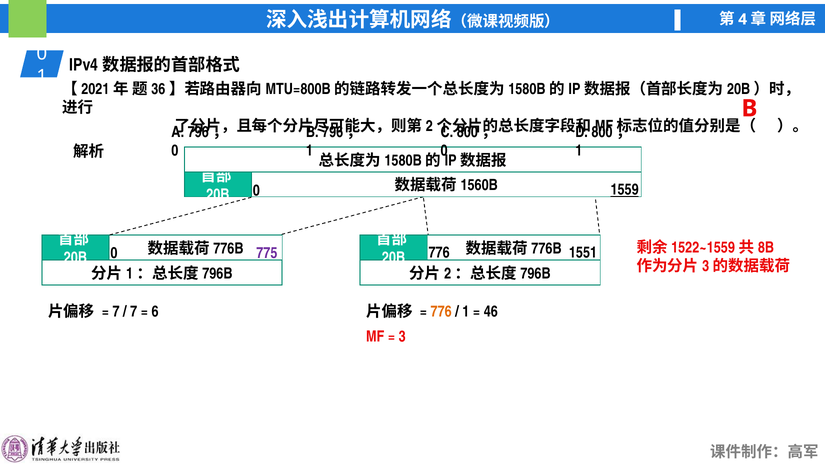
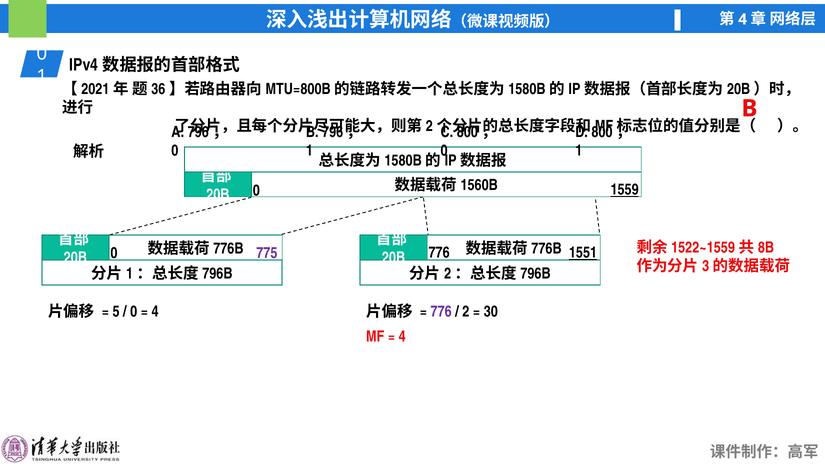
1551 underline: none -> present (583, 253)
7: 7 -> 5 (116, 311)
7: 7 -> 0 (134, 311)
6: 6 -> 4 (155, 311)
776 colour: orange -> purple (441, 311)
1: 1 -> 2 (466, 311)
46: 46 -> 30 (491, 311)
3: 3 -> 4 (402, 336)
